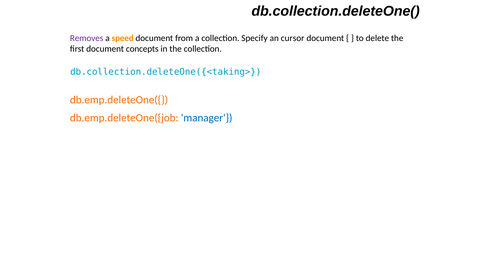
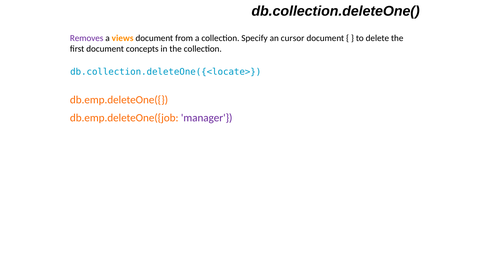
speed: speed -> views (123, 38)
db.collection.deleteOne({<taking>: db.collection.deleteOne({<taking> -> db.collection.deleteOne({<locate> (166, 72)
manager colour: blue -> purple (207, 118)
